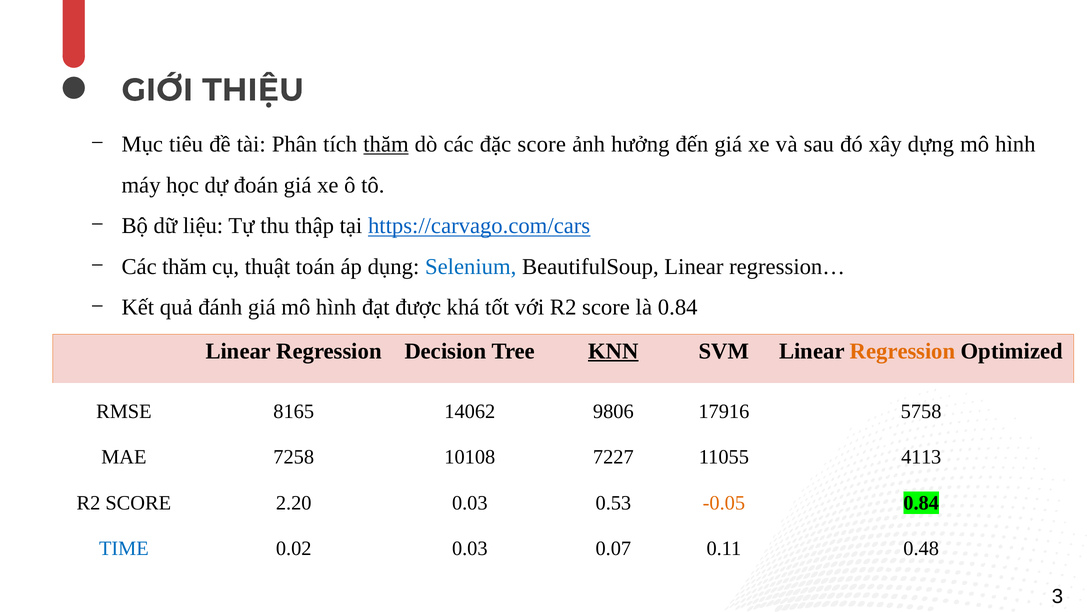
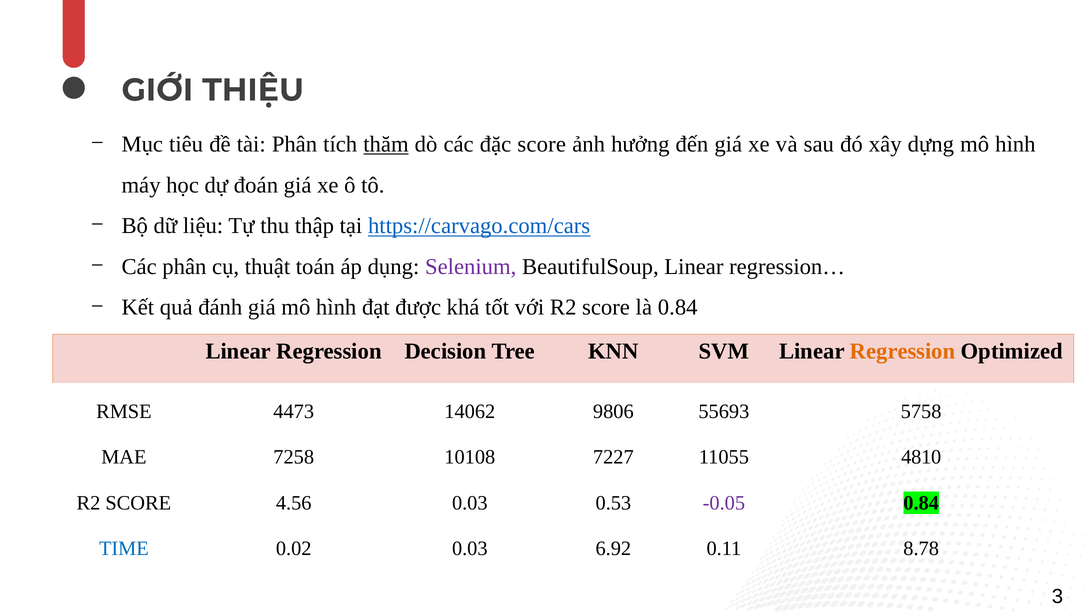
Các thăm: thăm -> phân (184, 266)
Selenium colour: blue -> purple (471, 266)
KNN underline: present -> none (613, 351)
8165: 8165 -> 4473 (294, 411)
17916: 17916 -> 55693 (724, 411)
4113: 4113 -> 4810 (921, 457)
2.20: 2.20 -> 4.56 (294, 502)
-0.05 colour: orange -> purple (724, 502)
0.07: 0.07 -> 6.92 (613, 548)
0.48: 0.48 -> 8.78 (921, 548)
